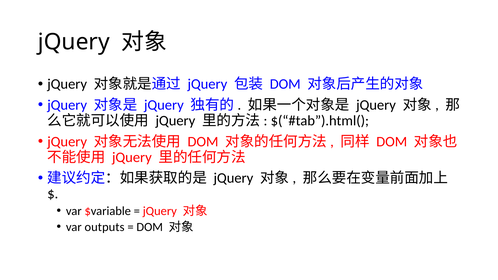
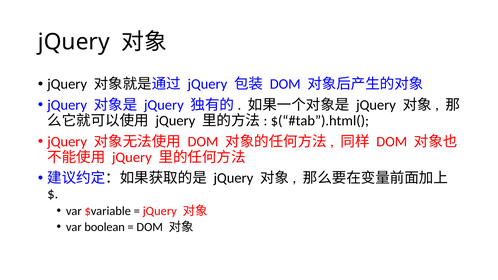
outputs: outputs -> boolean (105, 227)
